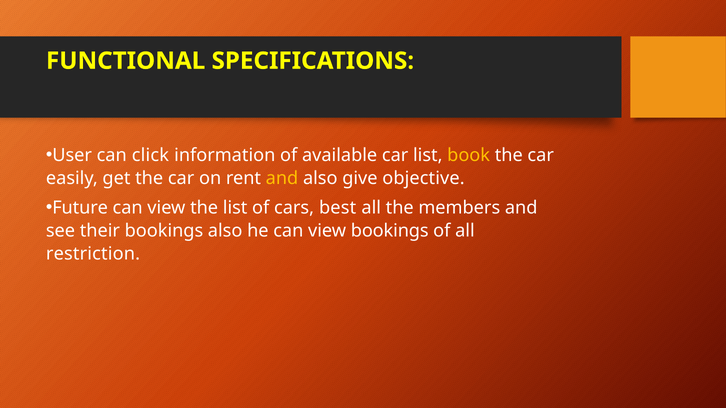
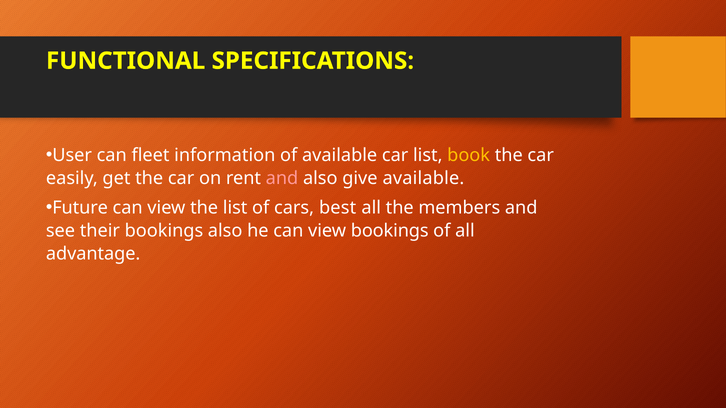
click: click -> fleet (151, 155)
and colour: yellow -> pink (282, 178)
give objective: objective -> available (423, 178)
restriction: restriction -> advantage (93, 254)
